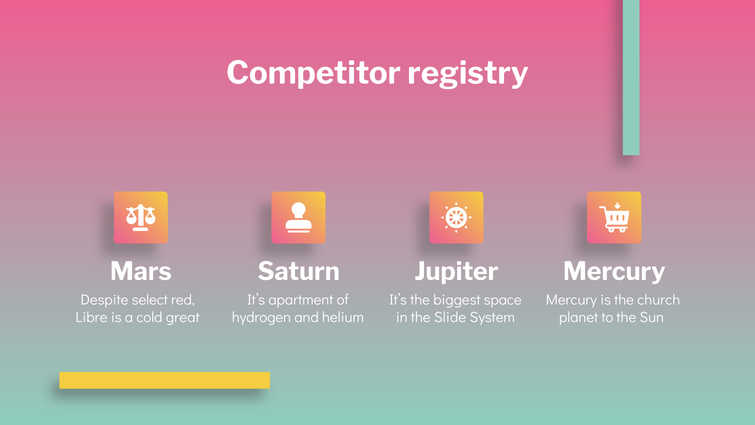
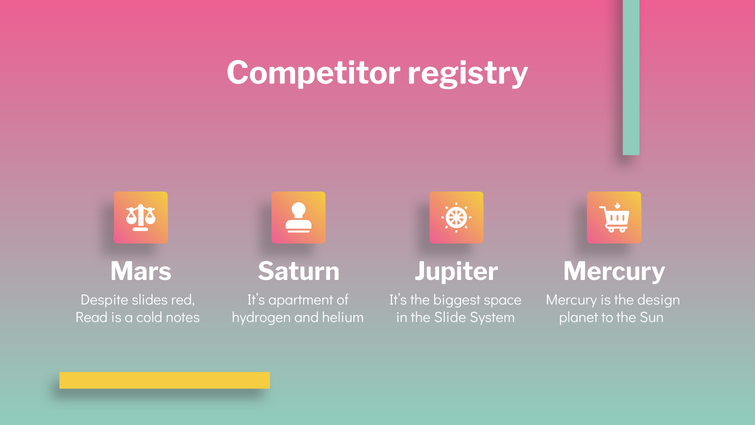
select: select -> slides (150, 300)
church: church -> design (659, 300)
Libre: Libre -> Read (92, 317)
great: great -> notes (183, 317)
